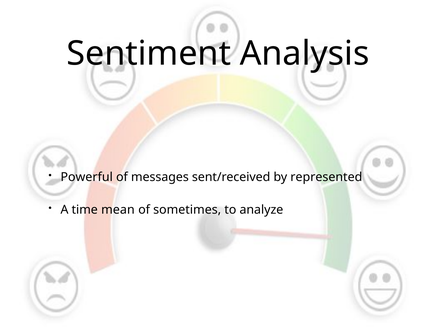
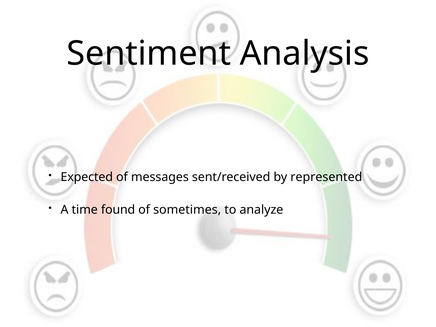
Powerful: Powerful -> Expected (87, 177)
mean: mean -> found (118, 210)
